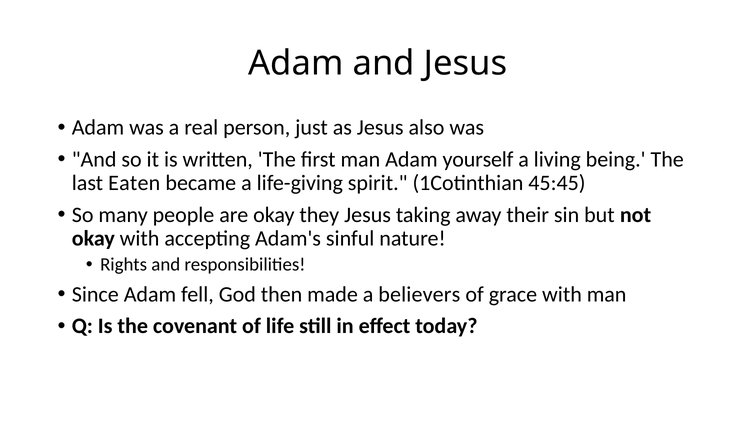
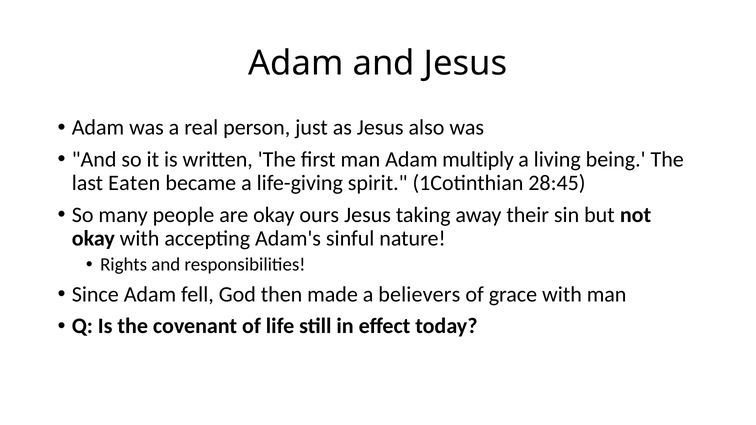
yourself: yourself -> multiply (478, 159)
45:45: 45:45 -> 28:45 (557, 183)
they: they -> ours (319, 215)
